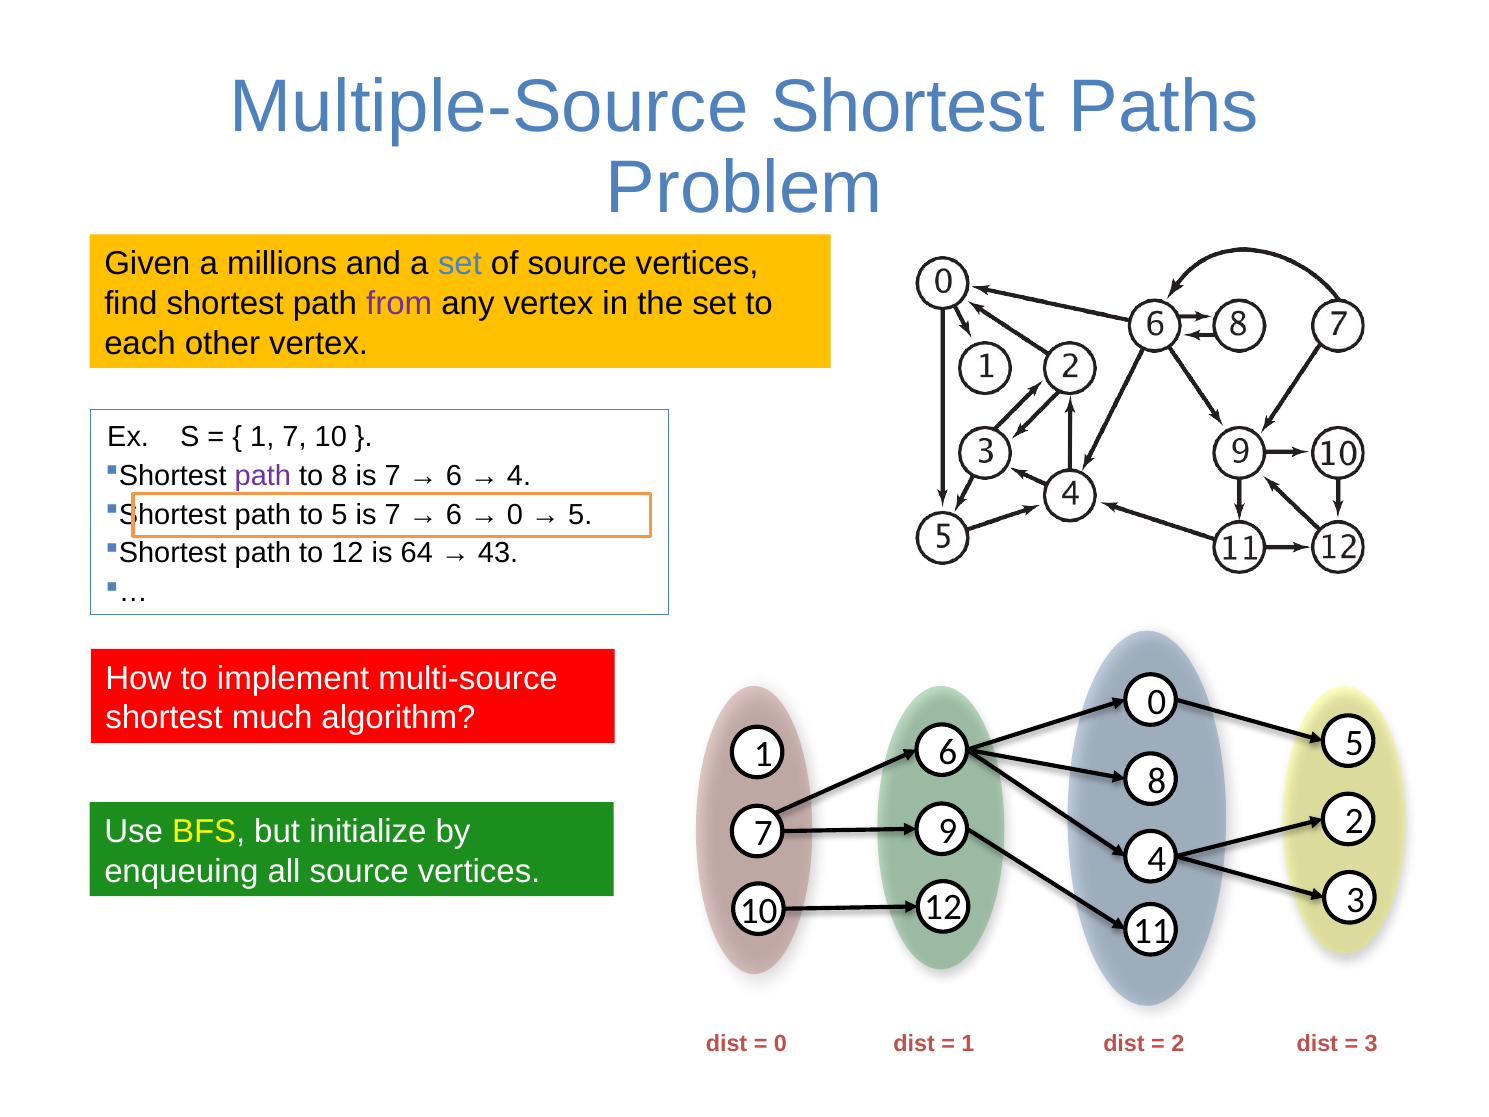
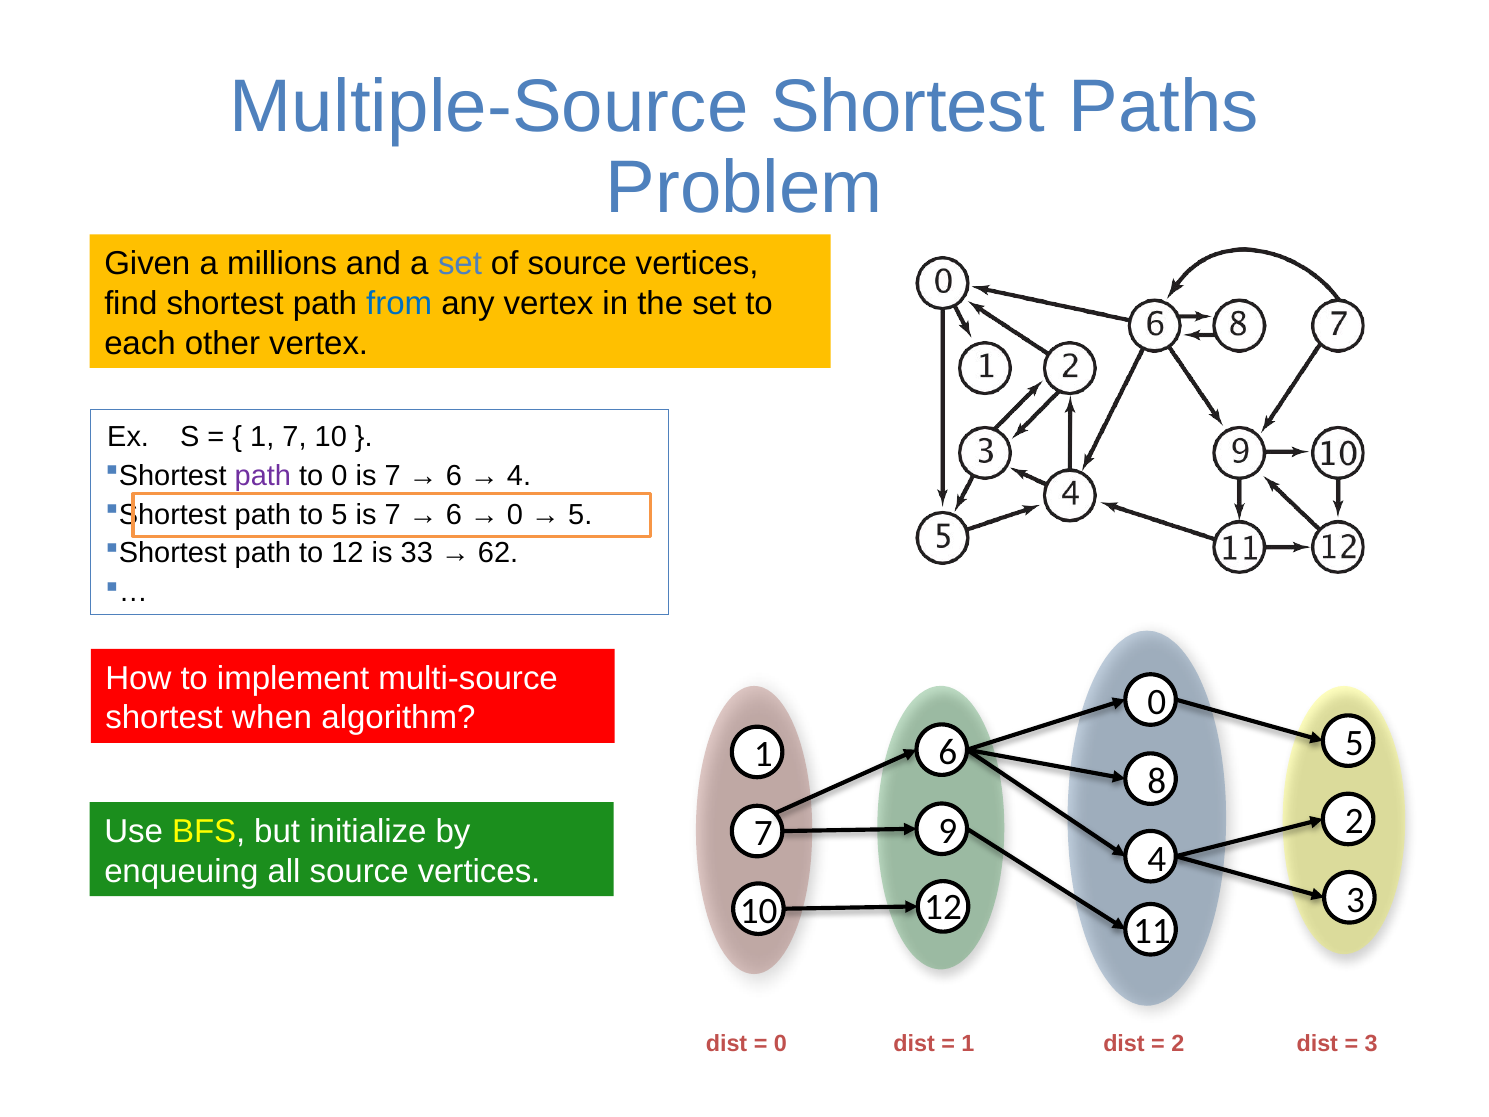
from colour: purple -> blue (399, 303)
to 8: 8 -> 0 (339, 475)
64: 64 -> 33 (417, 553)
43: 43 -> 62 (498, 553)
much: much -> when (272, 718)
